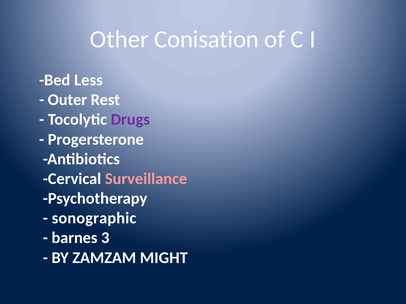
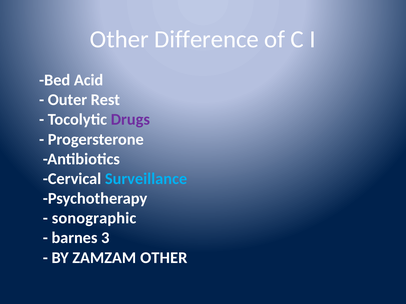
Conisation: Conisation -> Difference (207, 39)
Less: Less -> Acid (89, 80)
Surveillance colour: pink -> light blue (146, 179)
ZAMZAM MIGHT: MIGHT -> OTHER (164, 258)
